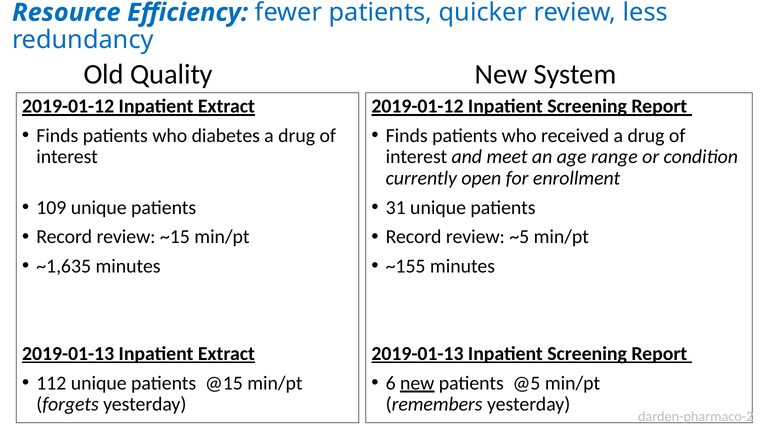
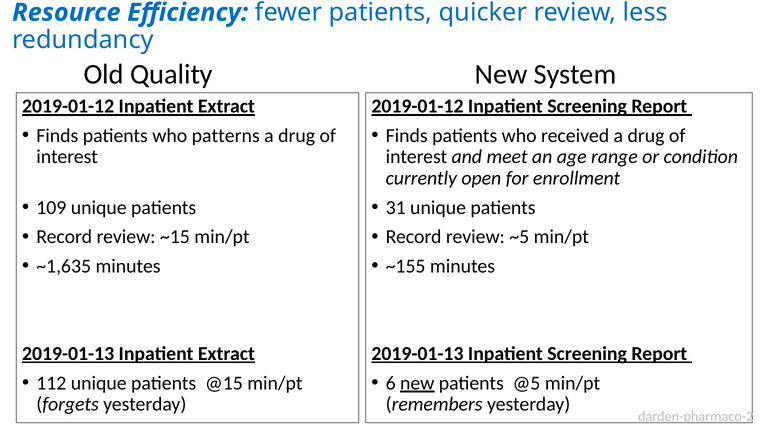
diabetes: diabetes -> patterns (226, 136)
